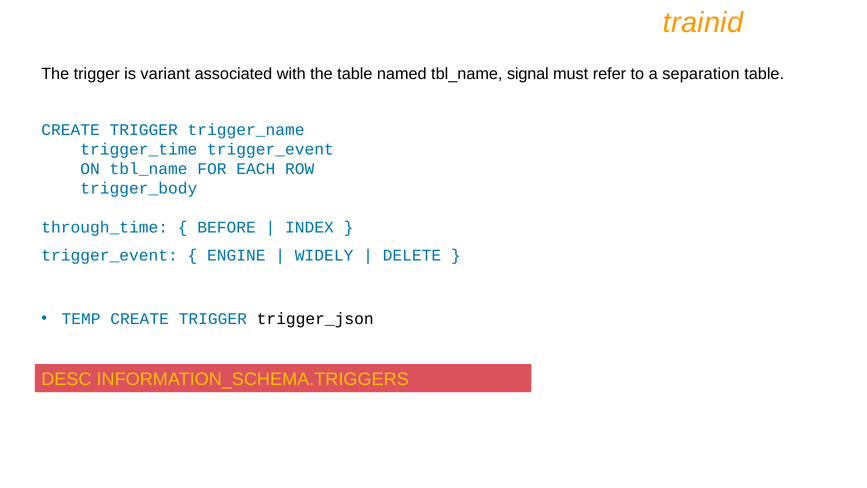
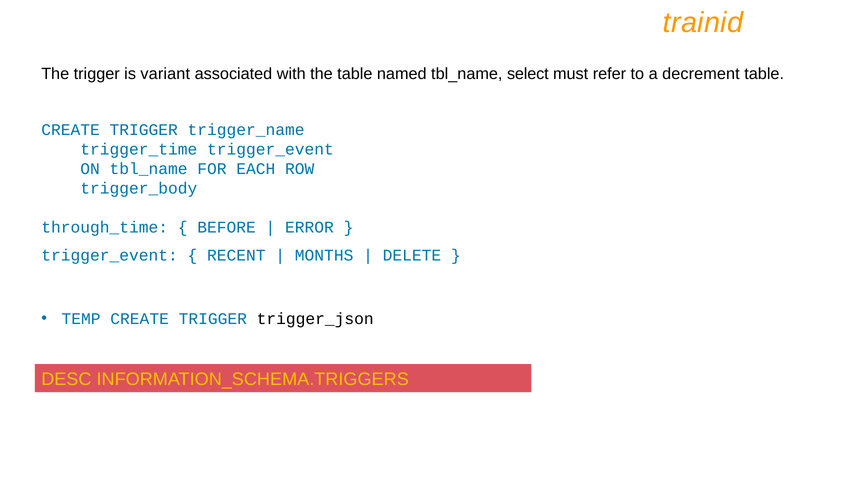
signal: signal -> select (528, 74)
separation: separation -> decrement (701, 74)
INDEX: INDEX -> ERROR (309, 227)
ENGINE: ENGINE -> RECENT (236, 255)
WIDELY: WIDELY -> MONTHS (324, 255)
